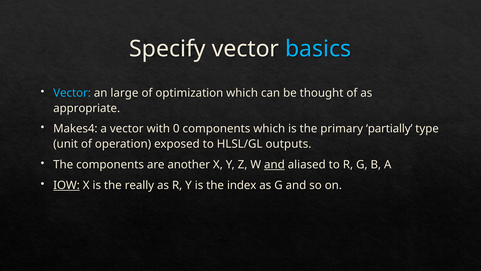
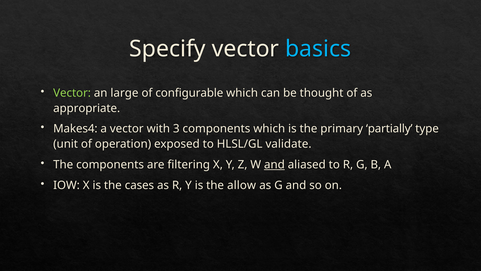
Vector colour: light blue -> light green (72, 93)
optimization: optimization -> configurable (189, 93)
0: 0 -> 3 (176, 129)
outputs: outputs -> validate (289, 144)
another: another -> filtering (189, 164)
IOW underline: present -> none (66, 185)
really: really -> cases (139, 185)
index: index -> allow (242, 185)
